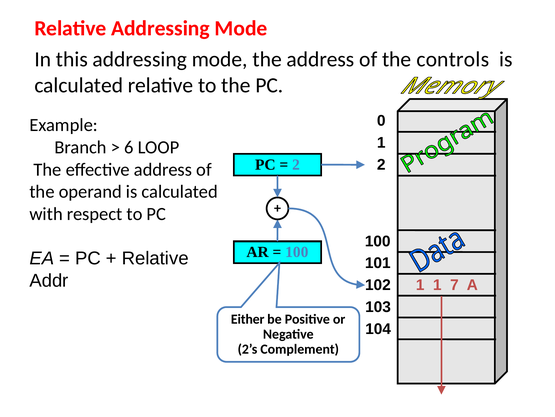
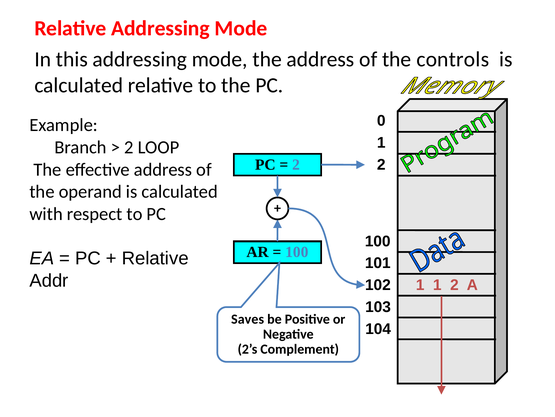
6: 6 -> 2 (129, 147)
1 1 7: 7 -> 2 (454, 284)
Either: Either -> Saves (248, 319)
